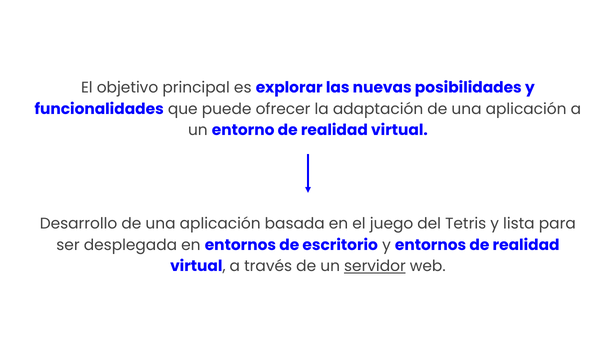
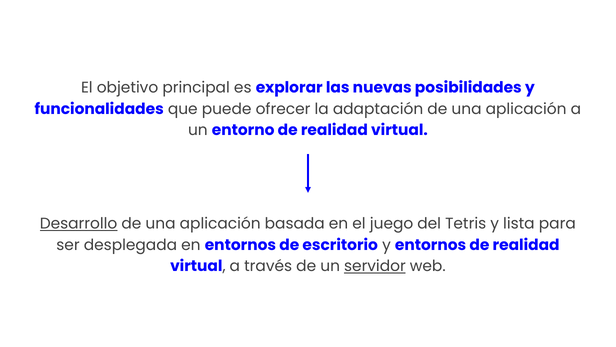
Desarrollo underline: none -> present (79, 223)
